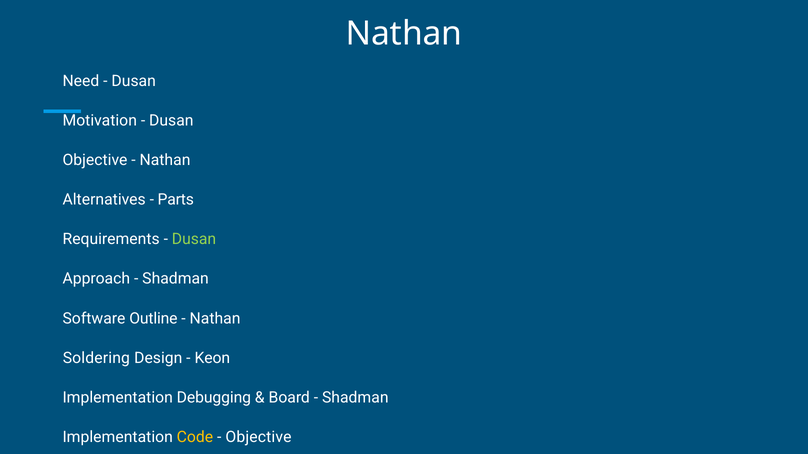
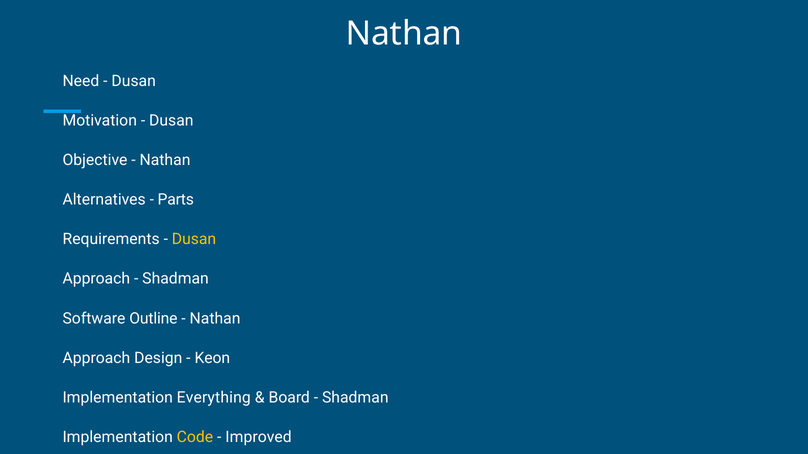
Dusan colour: light green -> yellow (194, 240)
Soldering: Soldering -> Approach (96, 358)
Debugging: Debugging -> Everything (214, 398)
Objective: Objective -> Improved (259, 438)
